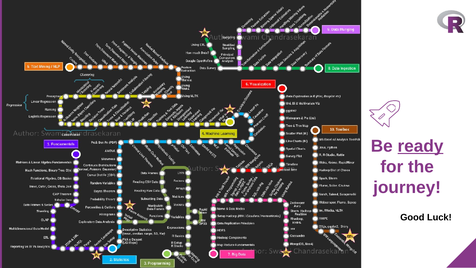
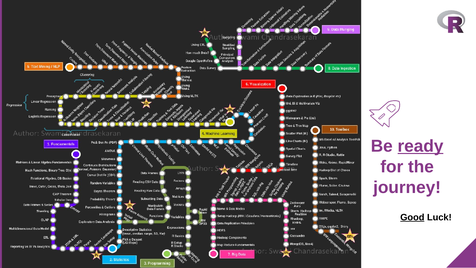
Good underline: none -> present (412, 217)
